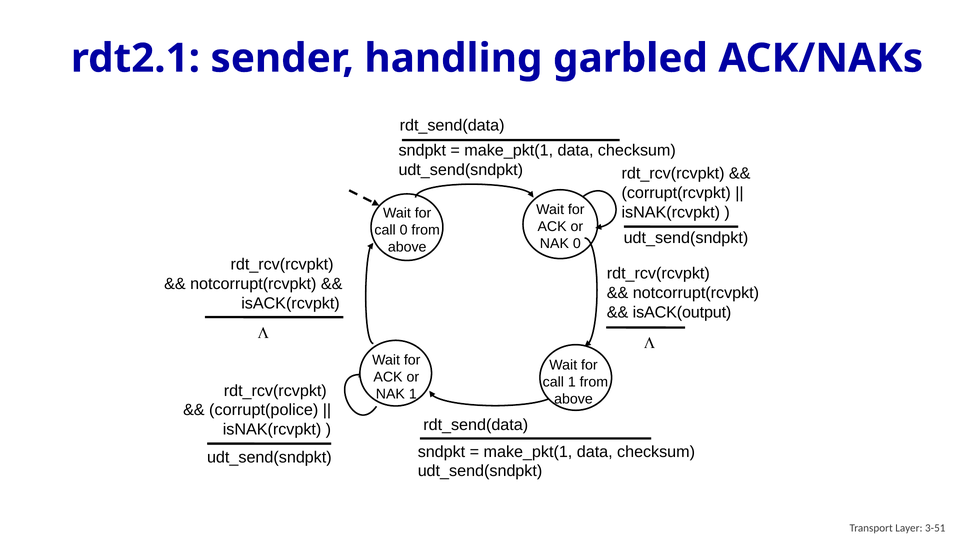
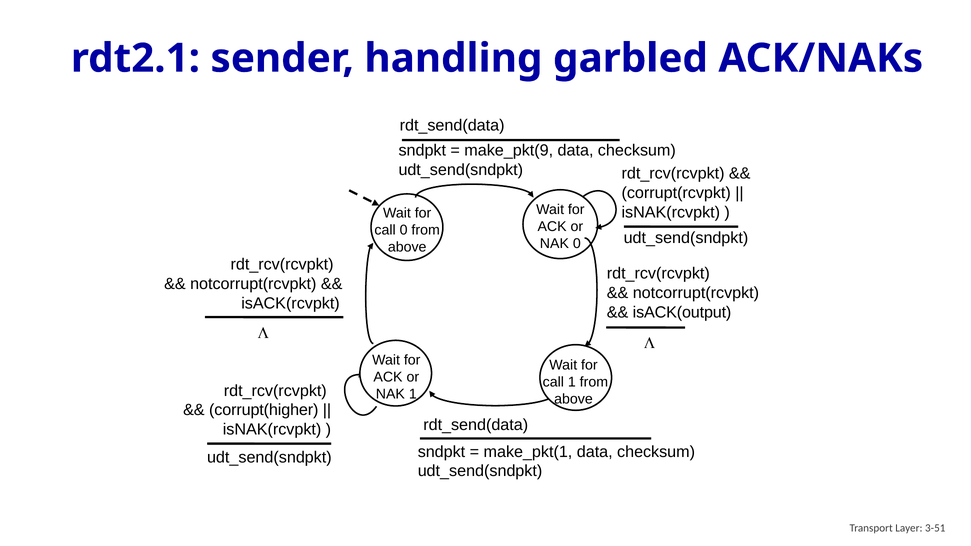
make_pkt(1: make_pkt(1 -> make_pkt(9 (509, 150)
corrupt(police: corrupt(police -> corrupt(higher (264, 410)
